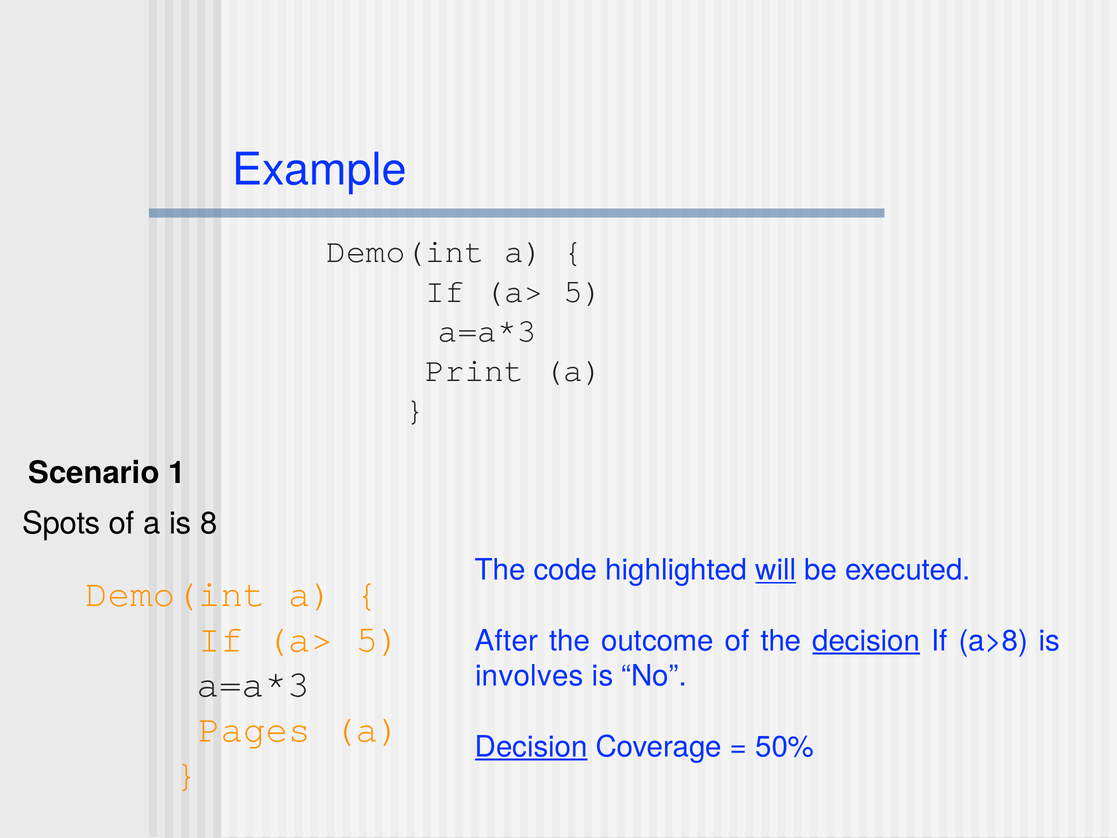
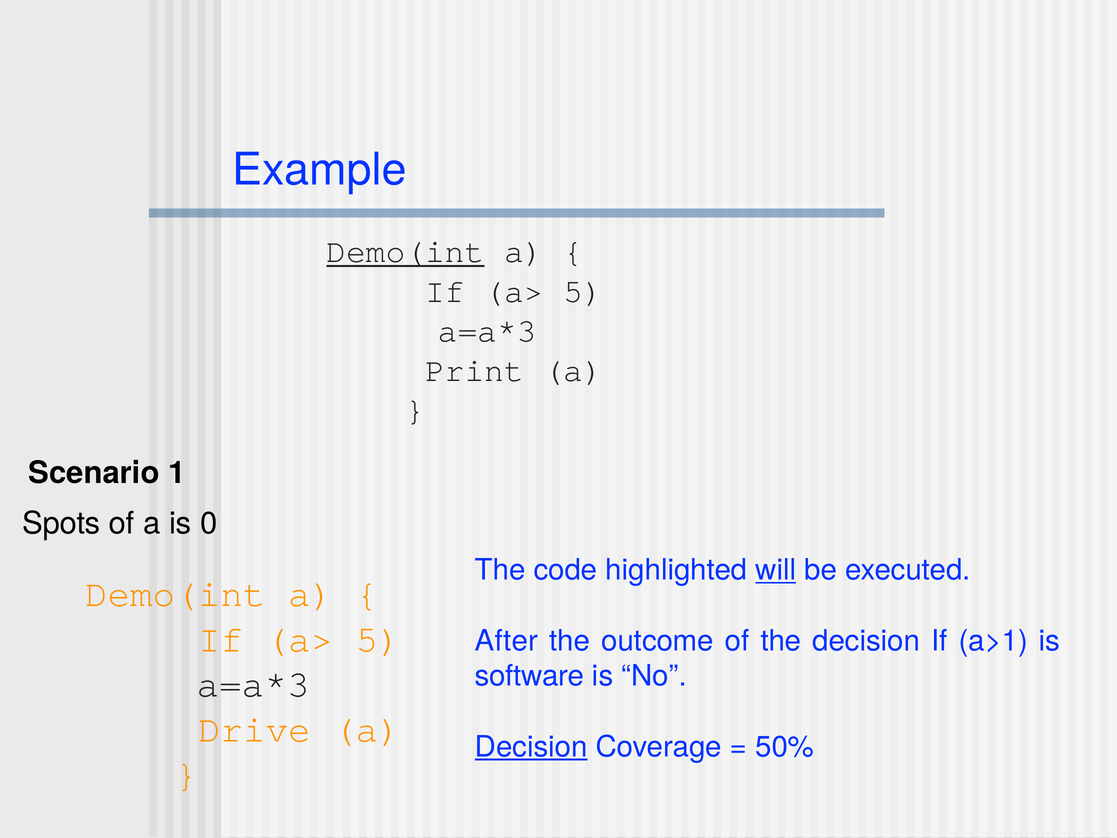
Demo(int underline: none -> present (405, 252)
8: 8 -> 0 (209, 523)
decision underline: present -> none (866, 641)
a>8: a>8 -> a>1 (993, 641)
involves: involves -> software (530, 676)
Pages: Pages -> Drive (254, 729)
